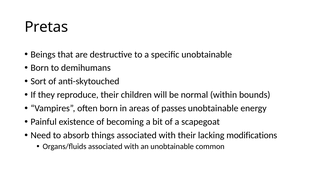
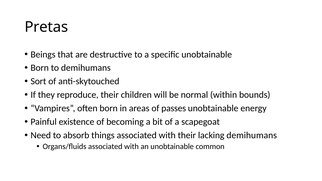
lacking modifications: modifications -> demihumans (252, 135)
